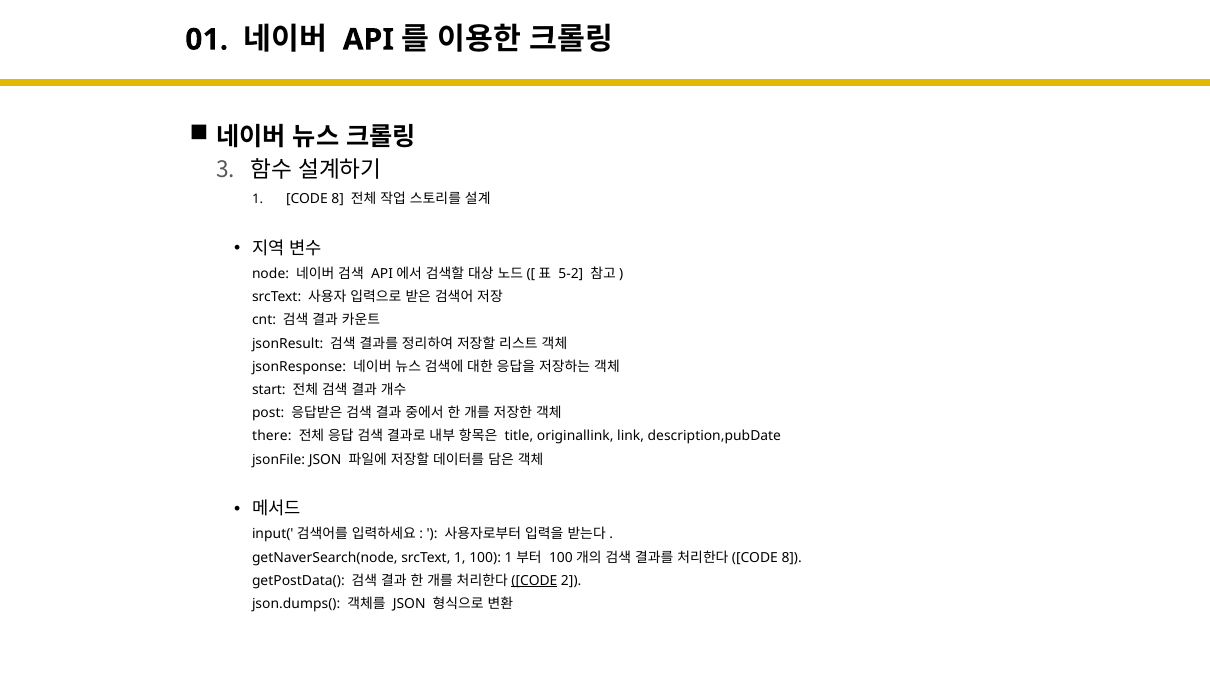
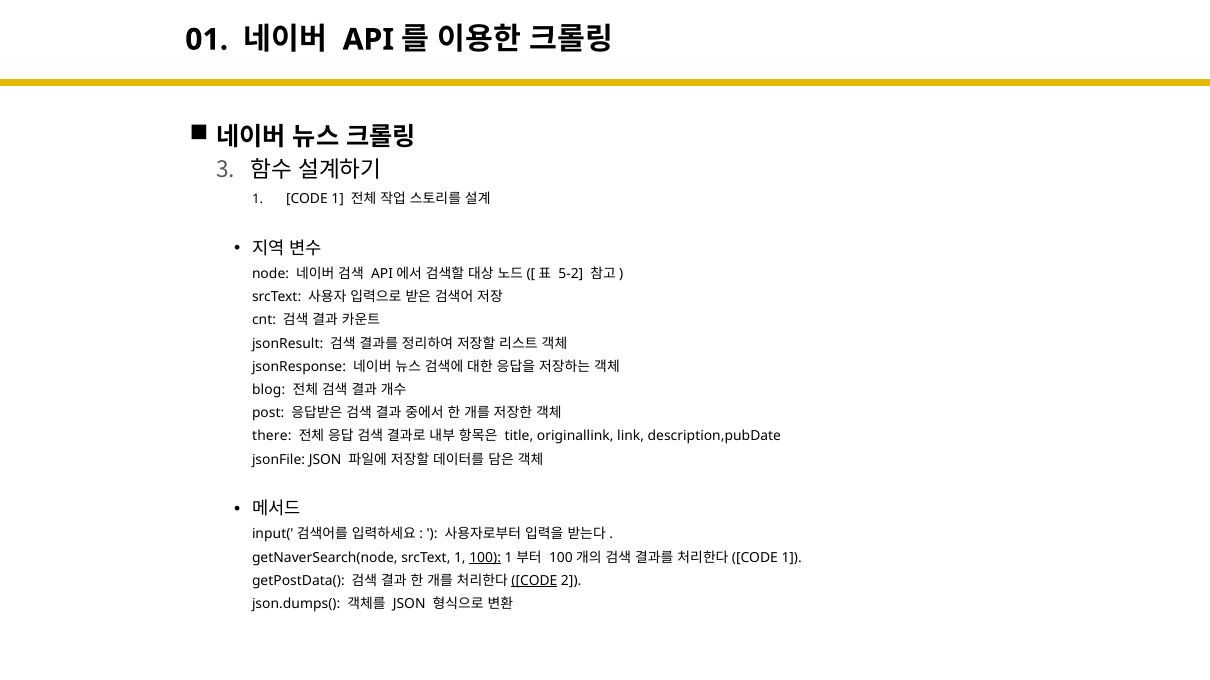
1 CODE 8: 8 -> 1 (338, 199)
start: start -> blog (269, 390)
100 underline: none -> present (485, 558)
8: 8 -> 1 (792, 558)
